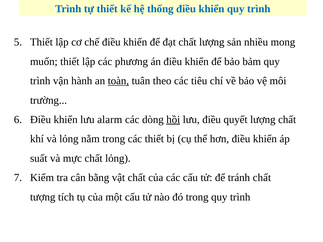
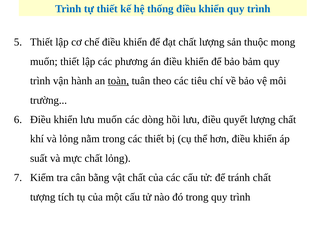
nhiều: nhiều -> thuộc (256, 42)
lưu alarm: alarm -> muốn (110, 120)
hồi underline: present -> none (173, 120)
